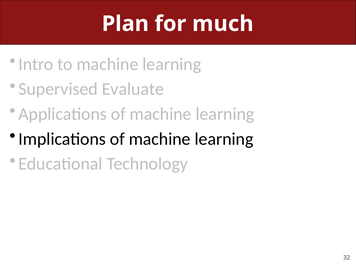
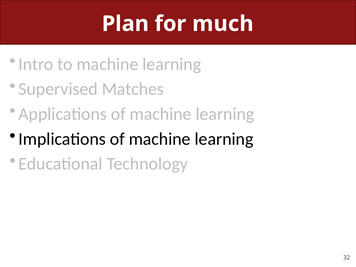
Evaluate: Evaluate -> Matches (133, 89)
